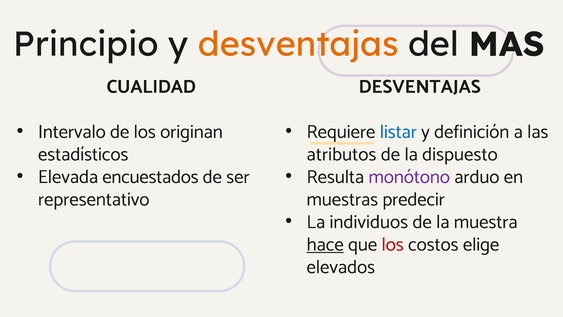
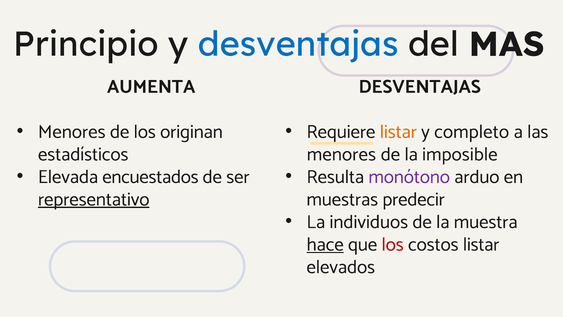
desventajas colour: orange -> blue (298, 44)
CUALIDAD: CUALIDAD -> AUMENTA (151, 87)
Intervalo: Intervalo -> Menores (72, 132)
listar colour: blue -> orange (398, 132)
definición: definición -> completo (472, 132)
atributos: atributos -> menores (341, 154)
dispuesto: dispuesto -> imposible (460, 154)
representativo underline: none -> present (94, 199)
costos elige: elige -> listar (481, 244)
